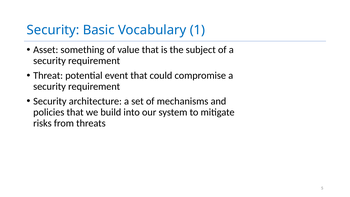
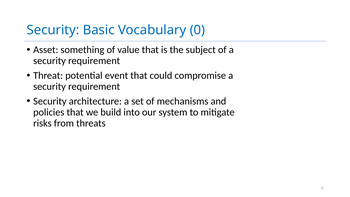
1: 1 -> 0 (197, 30)
